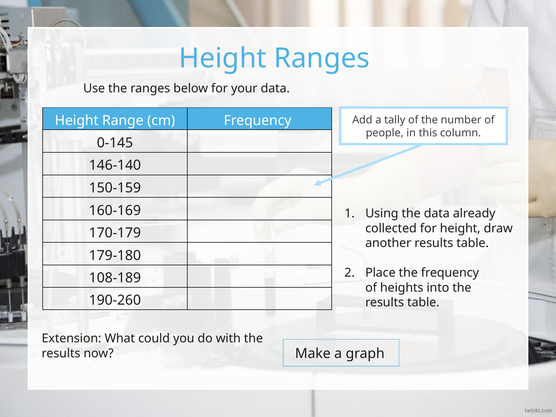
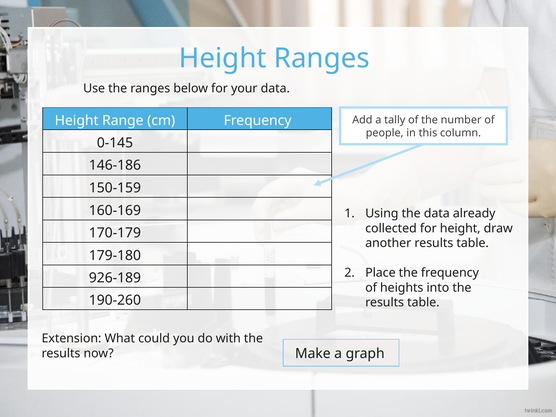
146-140: 146-140 -> 146-186 (115, 165)
108-189: 108-189 -> 926-189 (115, 278)
